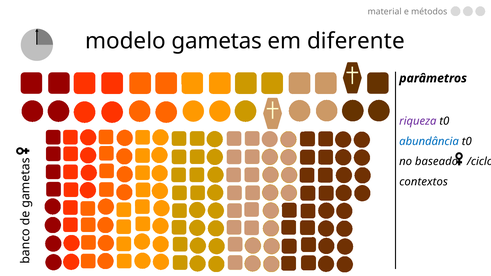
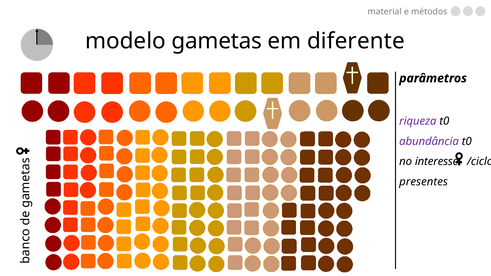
abundância colour: blue -> purple (429, 141)
baseado: baseado -> interesse (437, 162)
contextos: contextos -> presentes (424, 182)
